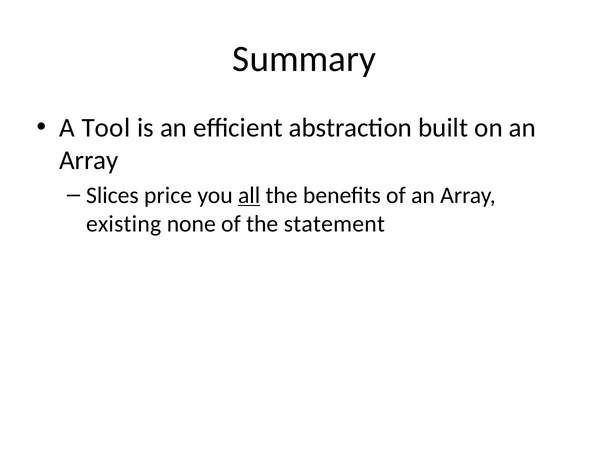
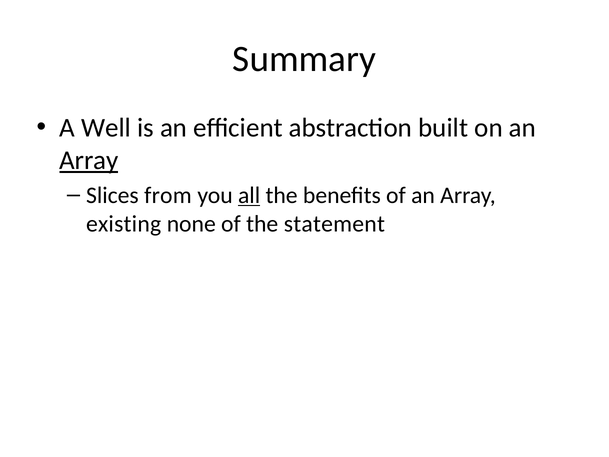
Tool: Tool -> Well (106, 128)
Array underline: none -> present (89, 160)
price: price -> from (168, 195)
